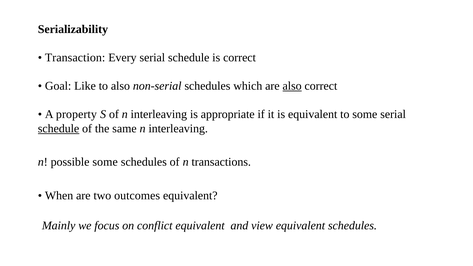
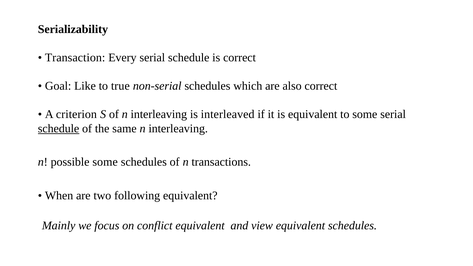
to also: also -> true (120, 86)
also underline: present -> none (292, 86)
property: property -> criterion (76, 114)
appropriate: appropriate -> interleaved (228, 114)
outcomes: outcomes -> following (137, 196)
